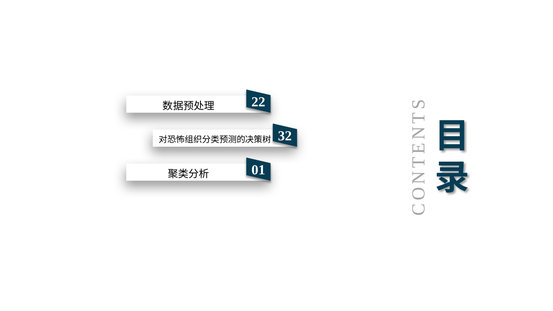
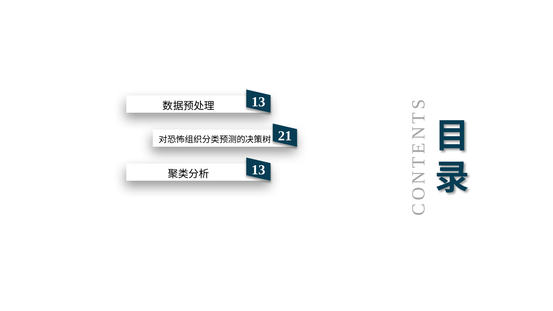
22: 22 -> 13 (258, 102)
32: 32 -> 21 (285, 136)
01: 01 -> 13 (258, 170)
